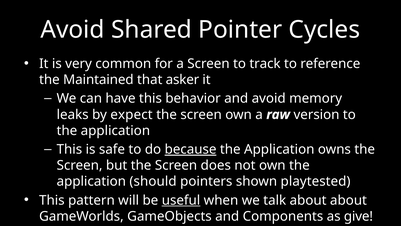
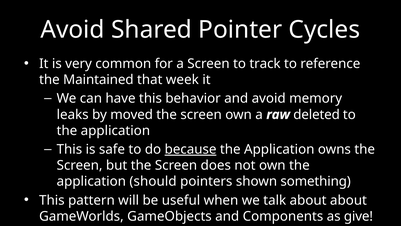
asker: asker -> week (182, 80)
expect: expect -> moved (132, 114)
version: version -> deleted (317, 114)
playtested: playtested -> something (316, 181)
useful underline: present -> none (181, 200)
